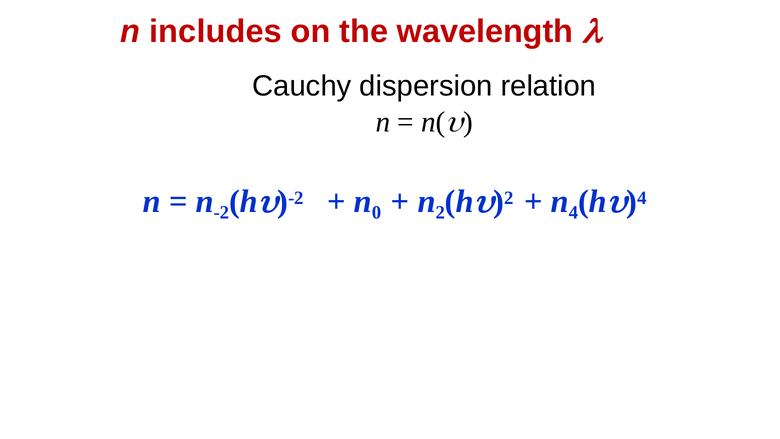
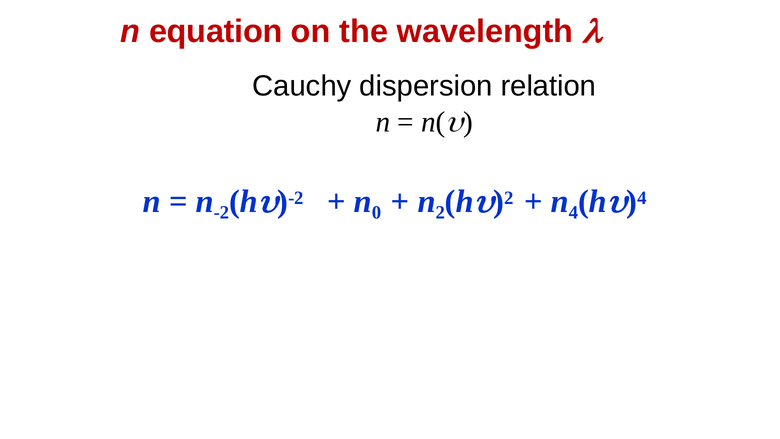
includes: includes -> equation (216, 31)
